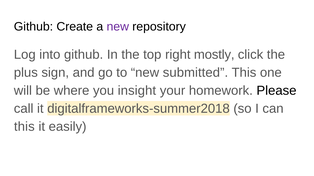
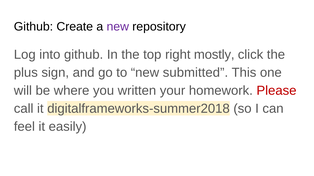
insight: insight -> written (137, 91)
Please colour: black -> red (276, 91)
this: this -> feel (24, 127)
